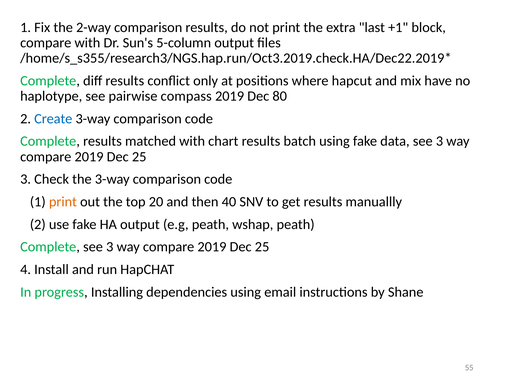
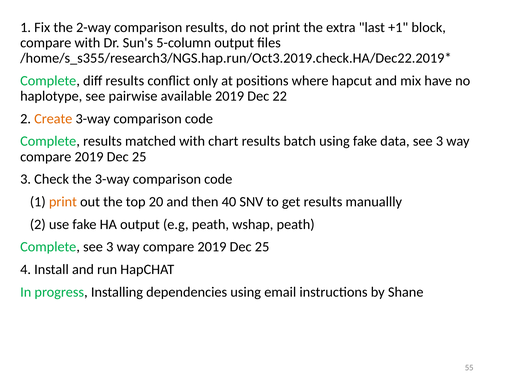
compass: compass -> available (186, 96)
80: 80 -> 22 (280, 96)
Create colour: blue -> orange (53, 119)
